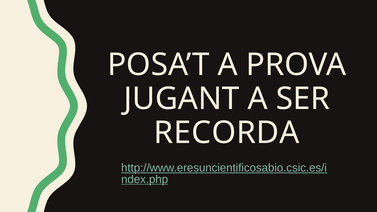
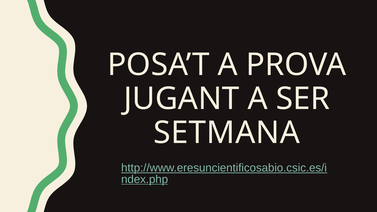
RECORDA: RECORDA -> SETMANA (227, 133)
